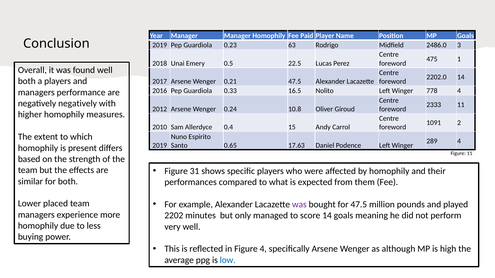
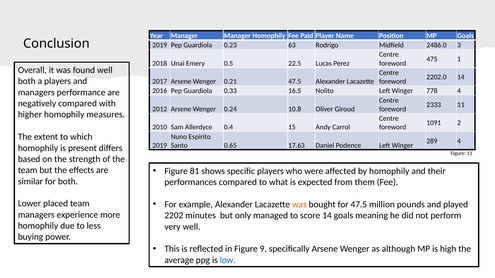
negatively negatively: negatively -> compared (78, 104)
31: 31 -> 81 (195, 171)
was colour: purple -> orange (299, 205)
Figure 4: 4 -> 9 (263, 249)
